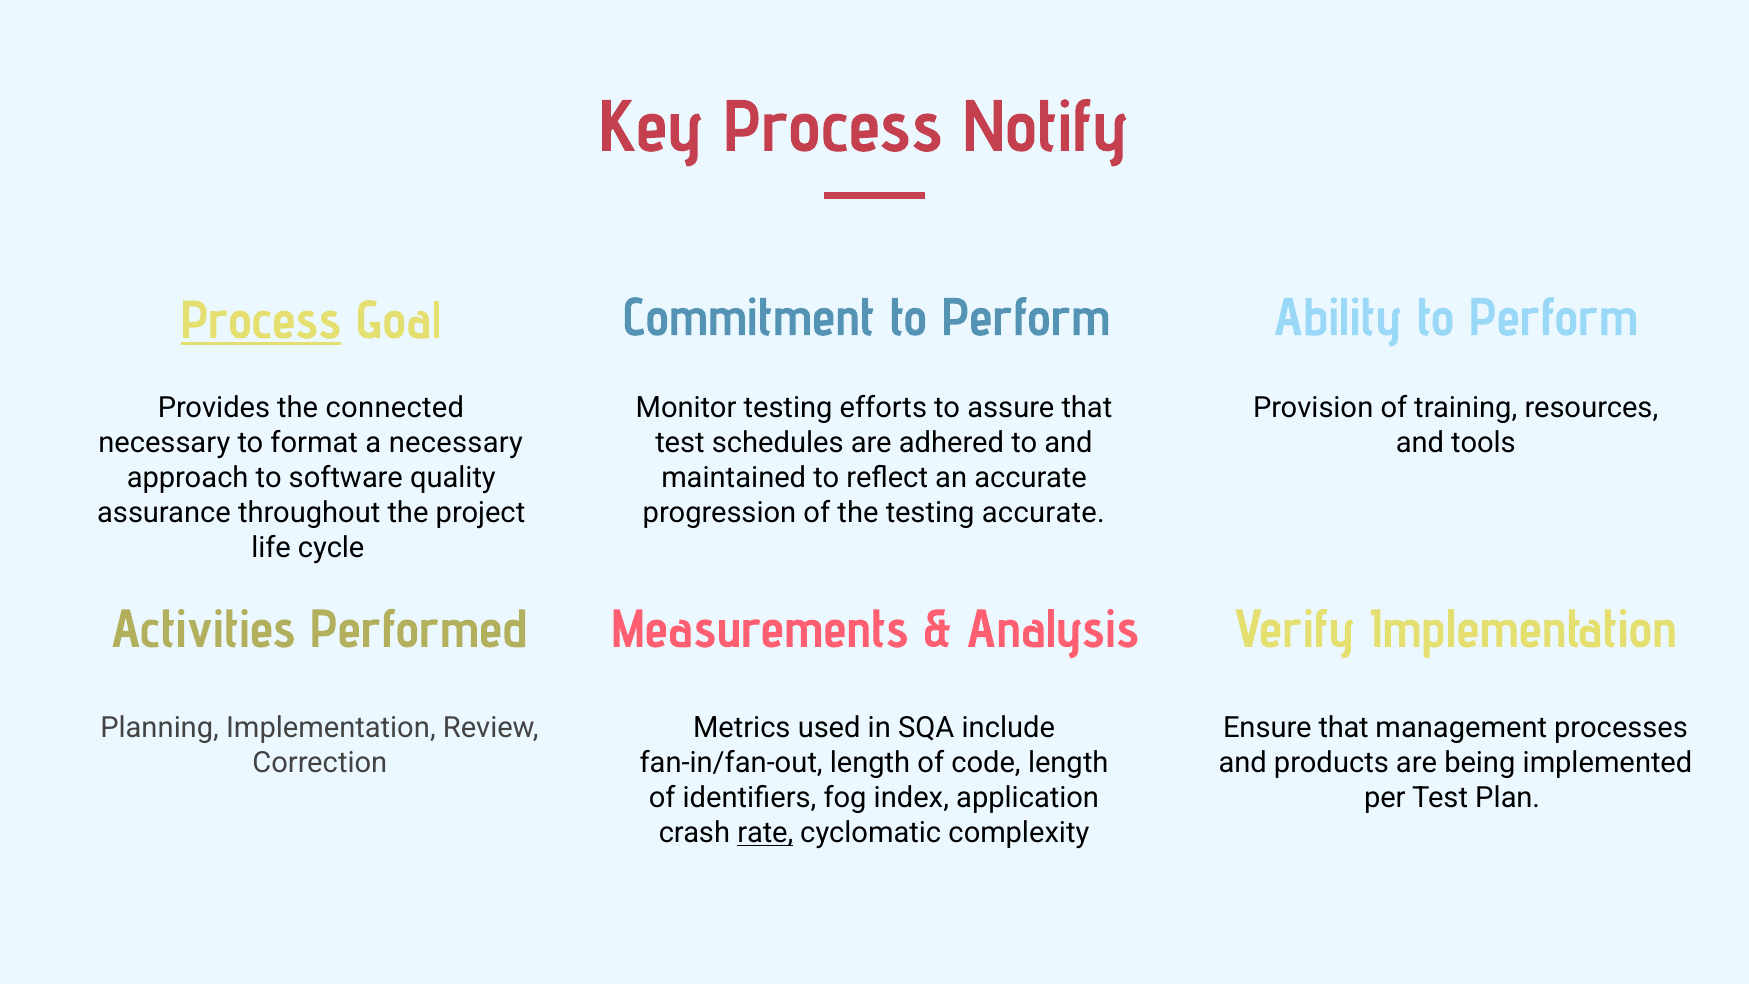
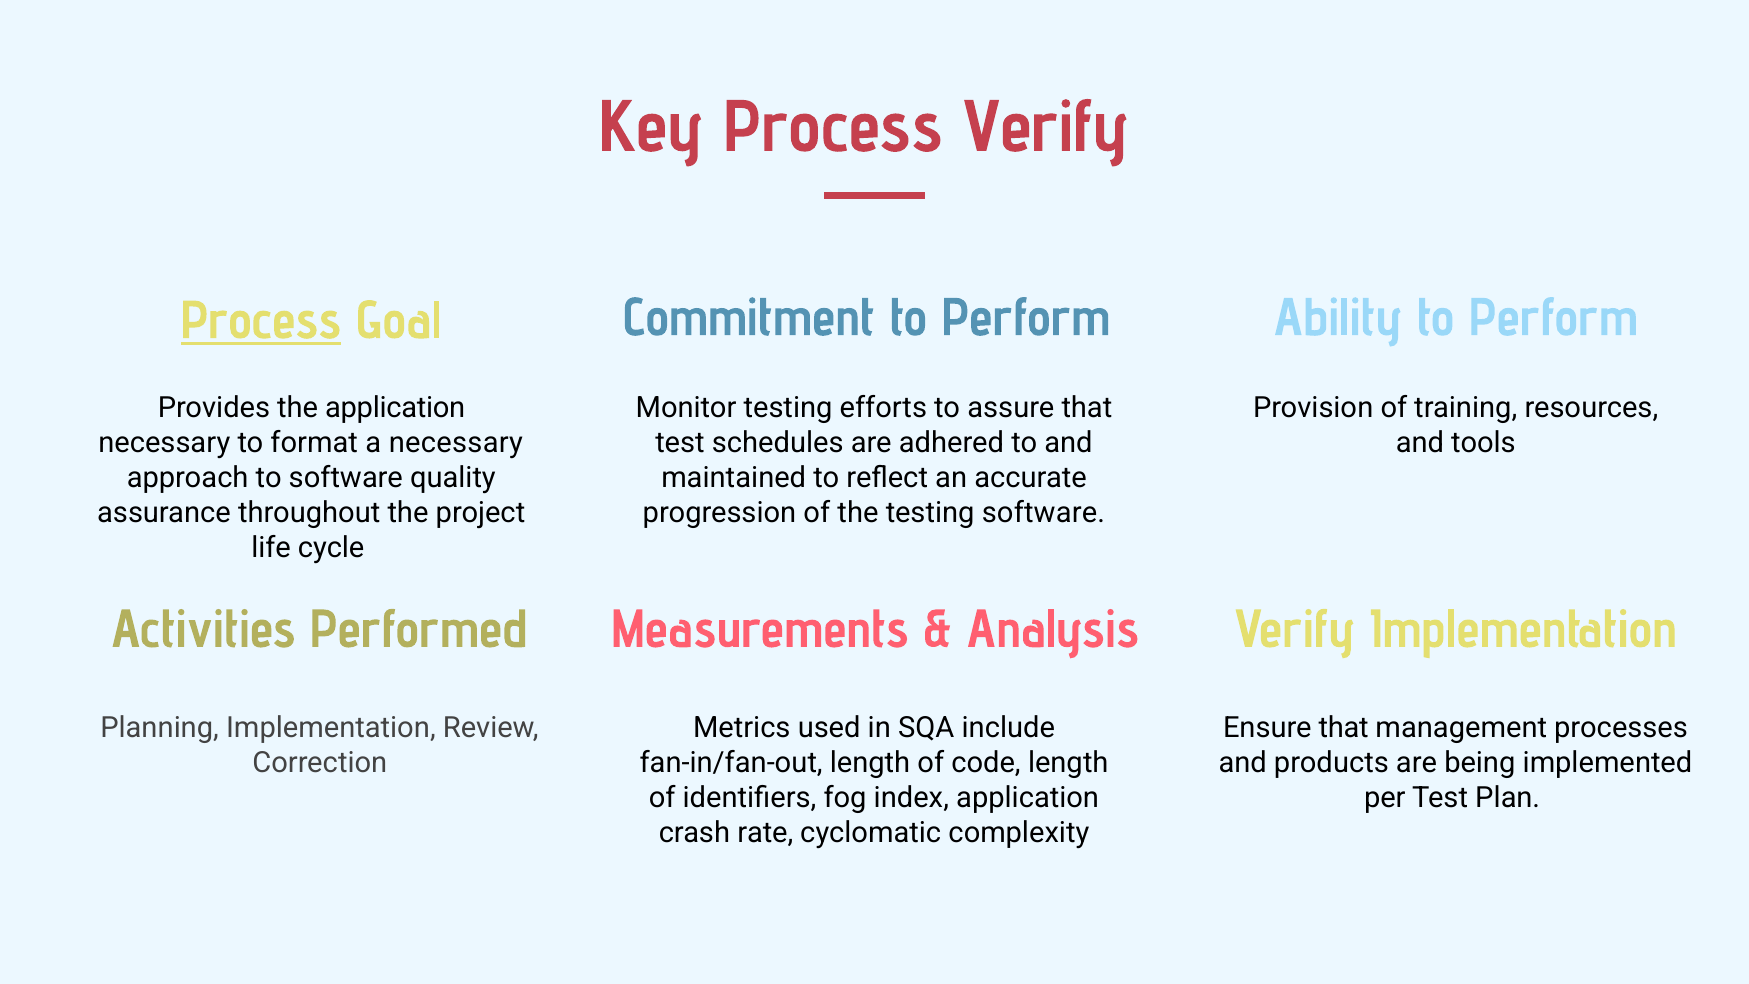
Process Notify: Notify -> Verify (1046, 127)
the connected: connected -> application (395, 408)
testing accurate: accurate -> software (1043, 512)
rate underline: present -> none (765, 833)
